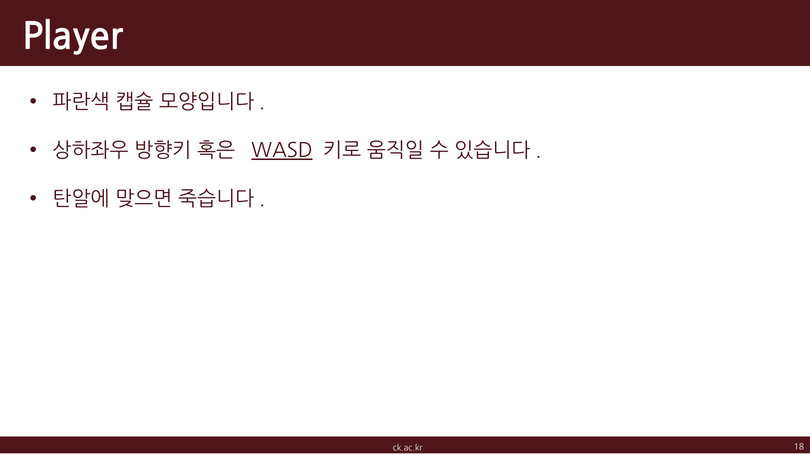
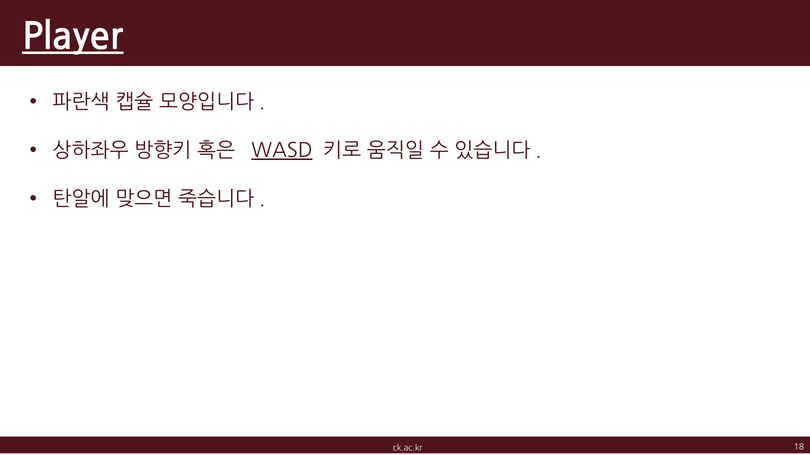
Player underline: none -> present (73, 37)
